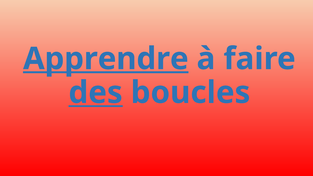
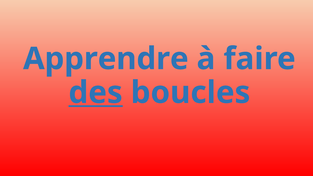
Apprendre underline: present -> none (106, 59)
